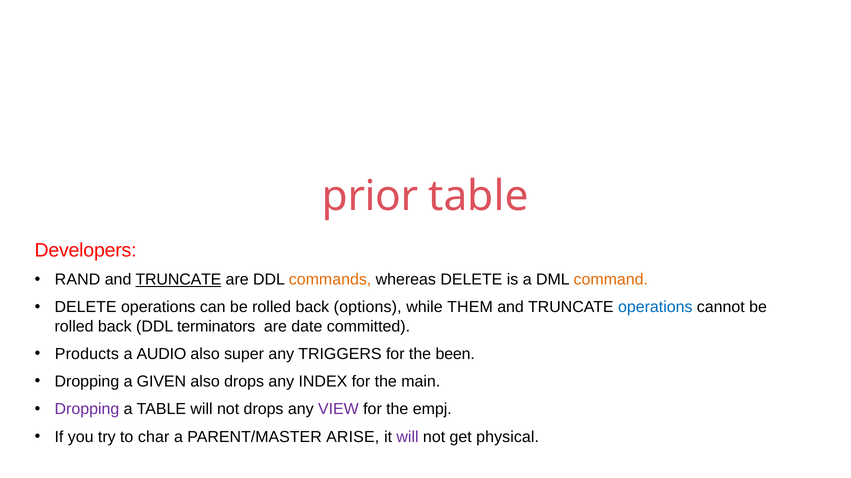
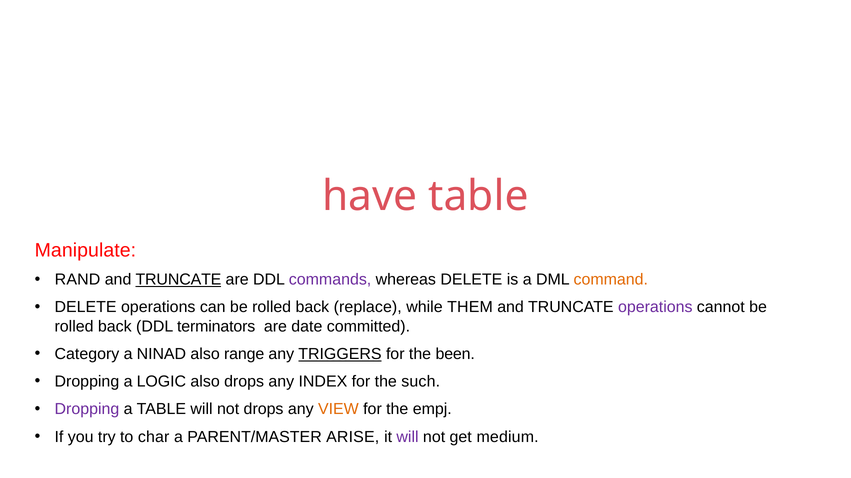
prior: prior -> have (370, 197)
Developers: Developers -> Manipulate (85, 251)
commands colour: orange -> purple (330, 280)
options: options -> replace (368, 308)
operations colour: blue -> purple (655, 308)
Products: Products -> Category (87, 354)
AUDIO: AUDIO -> NINAD (161, 354)
super: super -> range (244, 354)
TRIGGERS underline: none -> present (340, 354)
GIVEN: GIVEN -> LOGIC (161, 382)
main: main -> such (421, 382)
VIEW colour: purple -> orange (338, 410)
physical: physical -> medium (508, 437)
